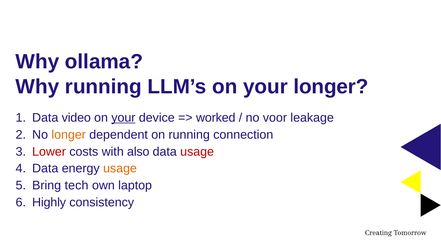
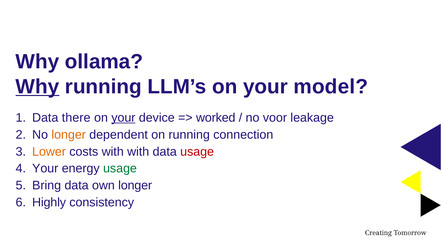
Why underline: none -> present (37, 87)
your longer: longer -> model (331, 87)
video: video -> there (76, 118)
Lower colour: red -> orange (49, 152)
with also: also -> with (138, 152)
Data: Data -> Your (45, 169)
usage colour: orange -> green (120, 169)
Bring tech: tech -> data (77, 186)
own laptop: laptop -> longer (135, 186)
